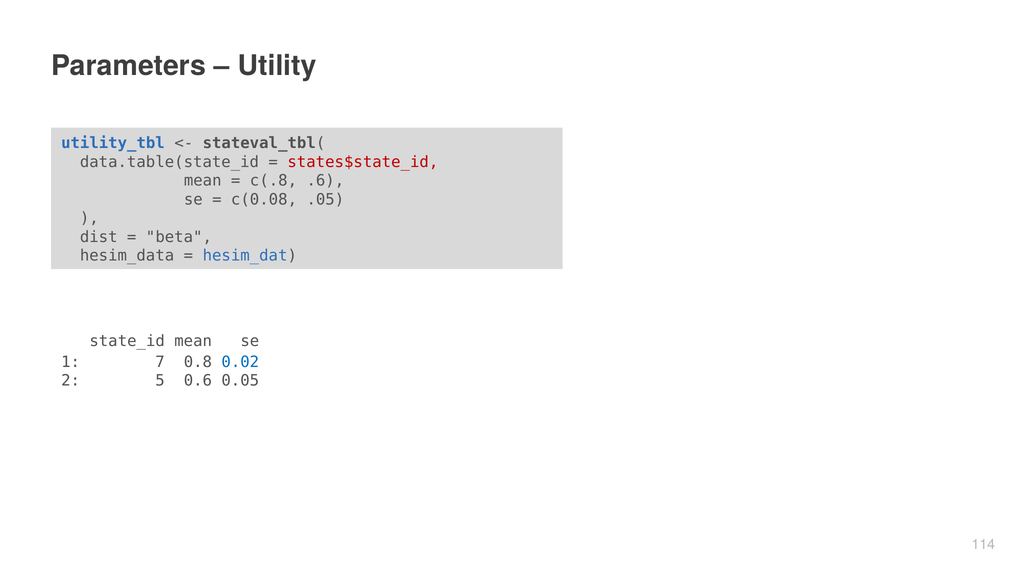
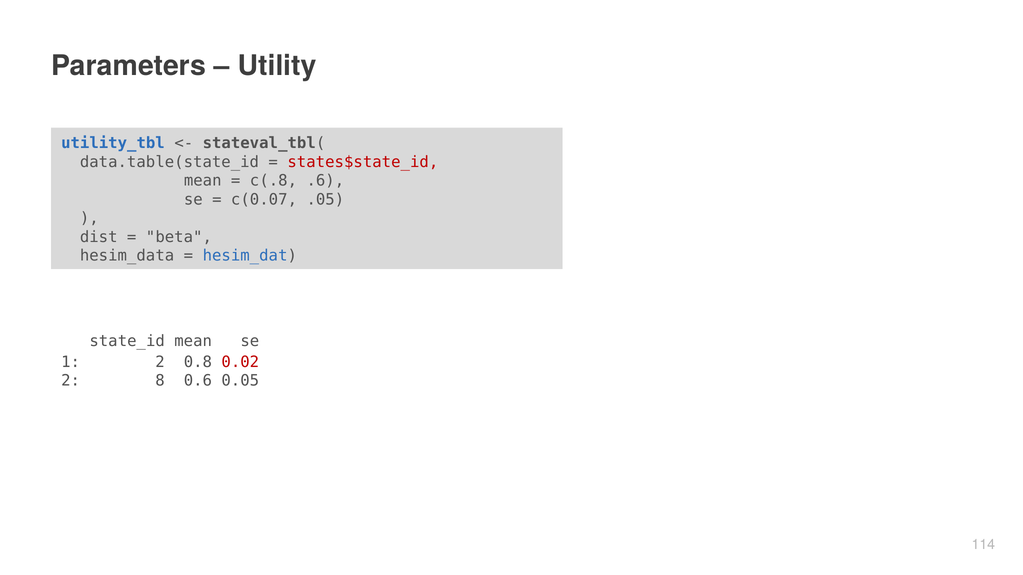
c(0.08: c(0.08 -> c(0.07 (264, 200)
1 7: 7 -> 2 (160, 362)
0.02 colour: blue -> red (240, 362)
5: 5 -> 8 (160, 381)
